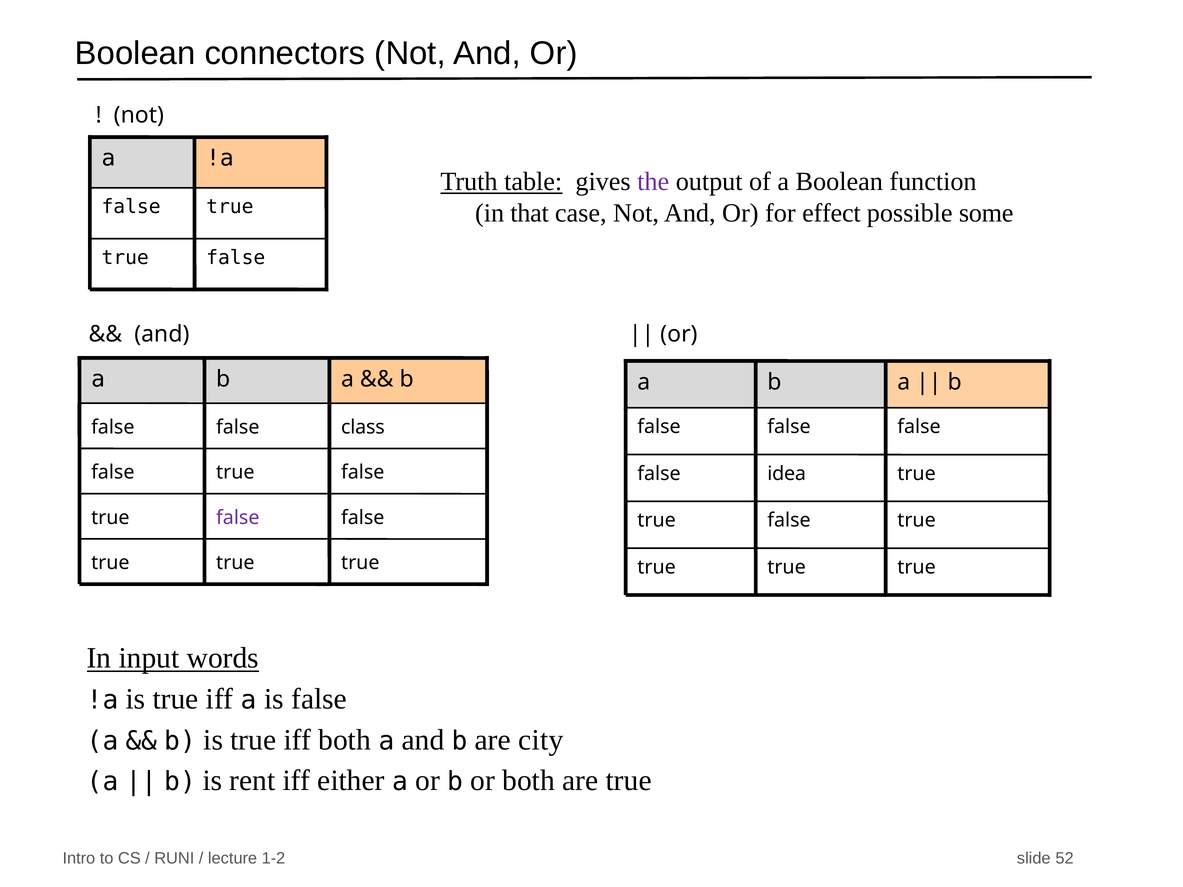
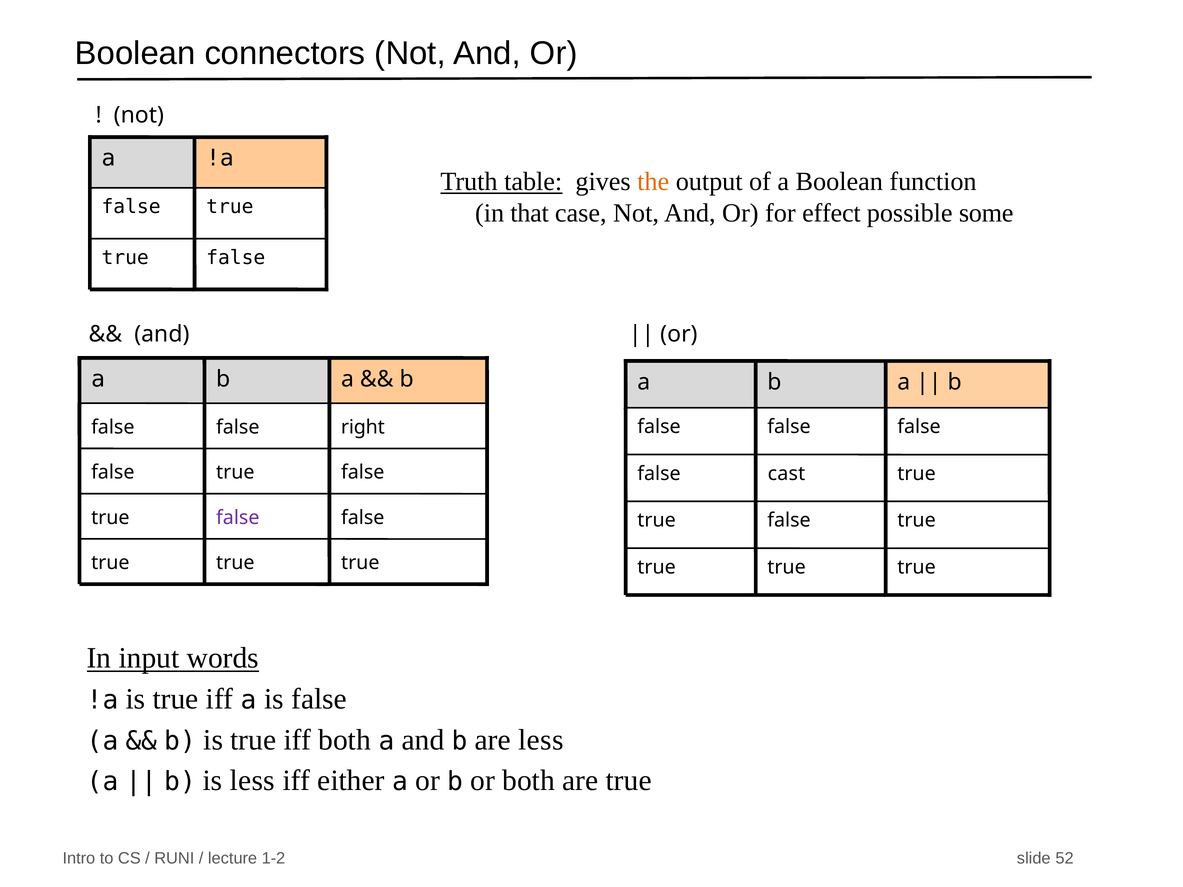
the colour: purple -> orange (653, 182)
class: class -> right (363, 427)
idea: idea -> cast (786, 474)
are city: city -> less (541, 740)
is rent: rent -> less (252, 781)
